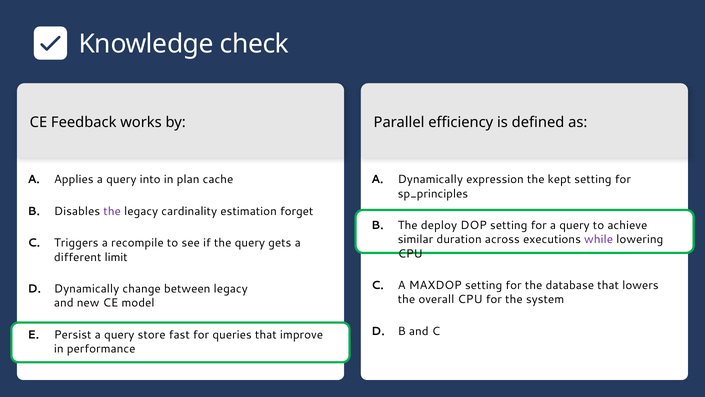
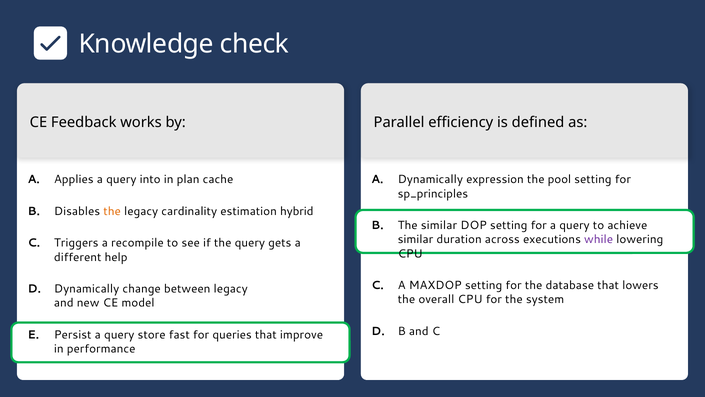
kept: kept -> pool (559, 179)
the colour: purple -> orange (112, 211)
forget: forget -> hybrid (297, 211)
The deploy: deploy -> similar (439, 225)
limit: limit -> help (116, 257)
